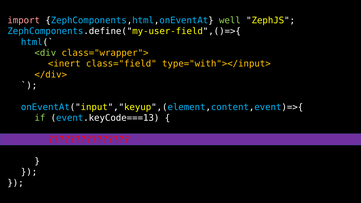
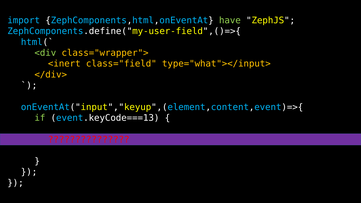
import colour: pink -> light blue (24, 20)
well: well -> have (230, 20)
type="with"></input>: type="with"></input> -> type="what"></input> (216, 64)
